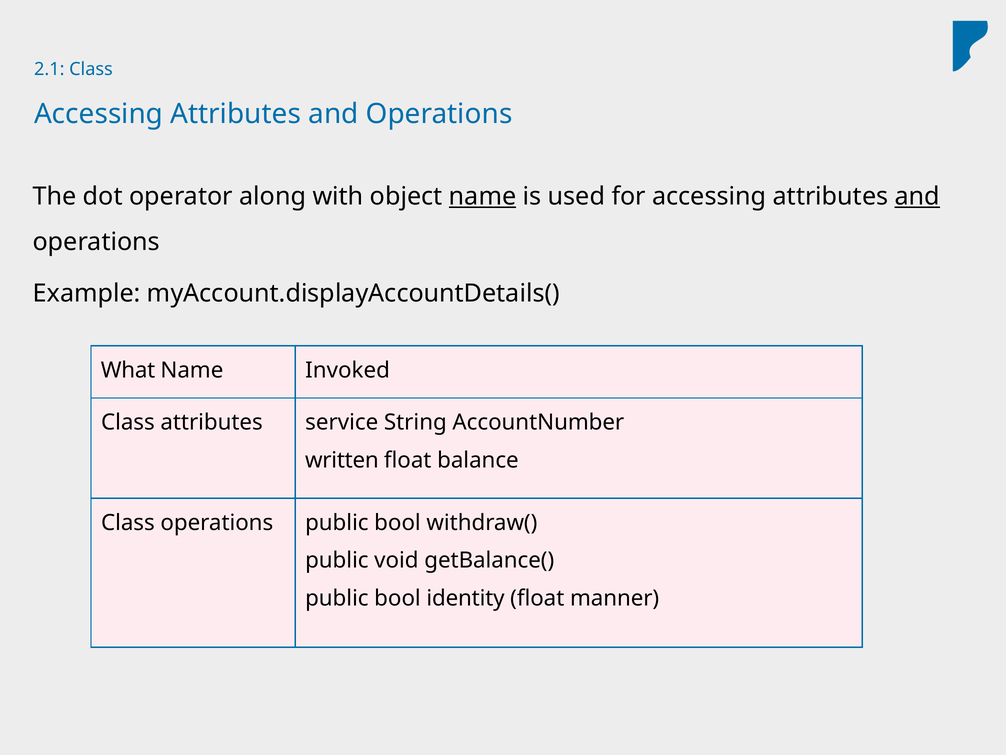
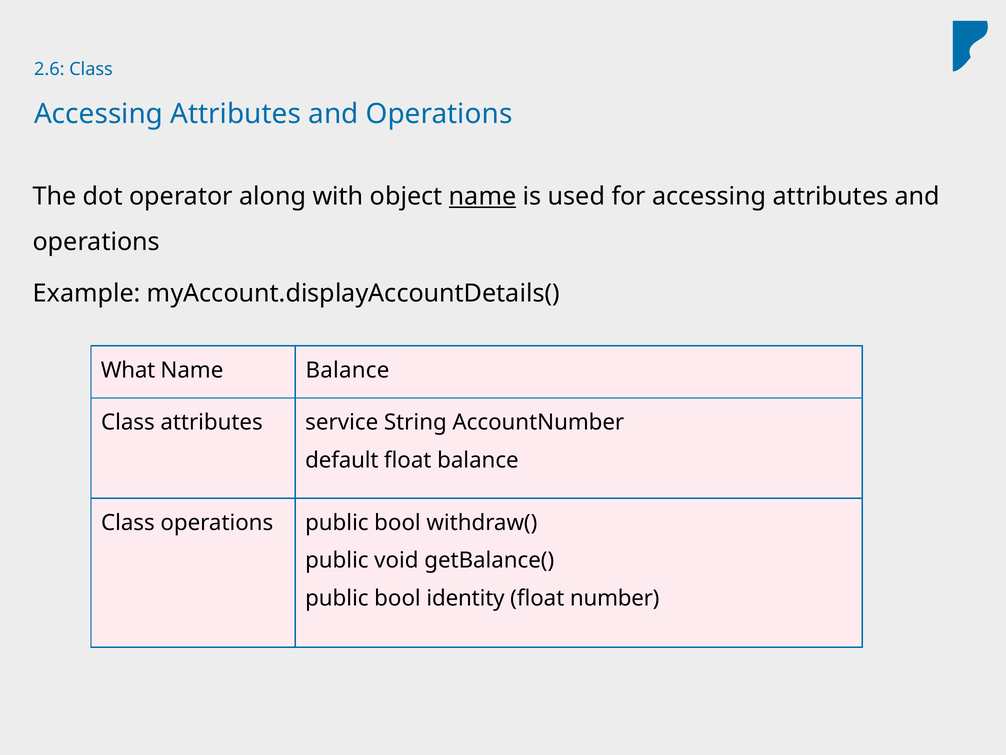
2.1: 2.1 -> 2.6 (49, 69)
and underline: present -> none (917, 196)
Name Invoked: Invoked -> Balance (347, 370)
written: written -> default (342, 460)
manner: manner -> number (615, 598)
